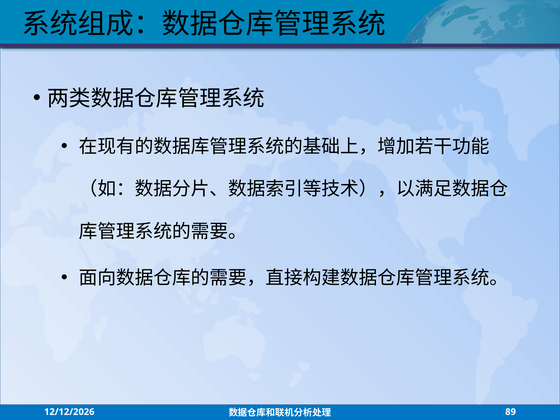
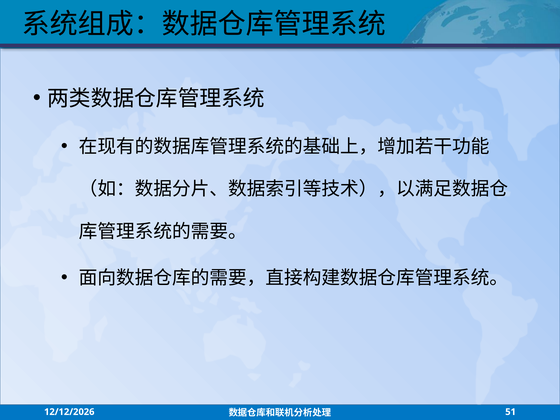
89: 89 -> 51 (511, 412)
